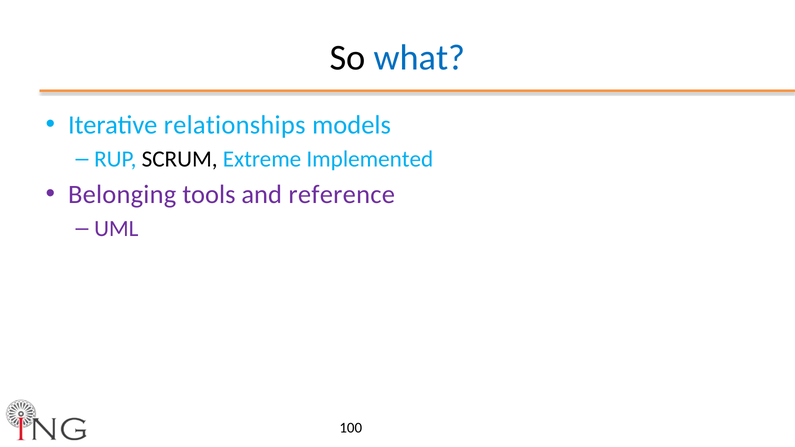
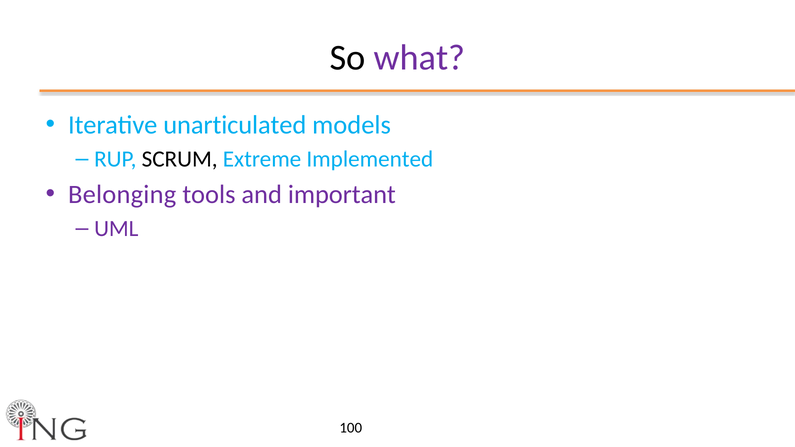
what colour: blue -> purple (419, 58)
relationships: relationships -> unarticulated (235, 125)
reference: reference -> important (342, 195)
